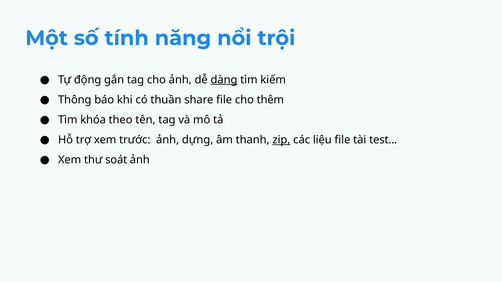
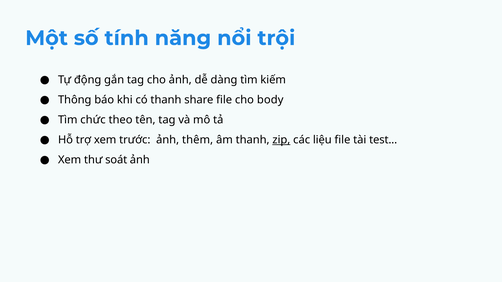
dàng underline: present -> none (224, 80)
có thuần: thuần -> thanh (166, 100)
thêm: thêm -> body (270, 100)
khóa: khóa -> chức (93, 120)
dựng: dựng -> thêm (198, 140)
